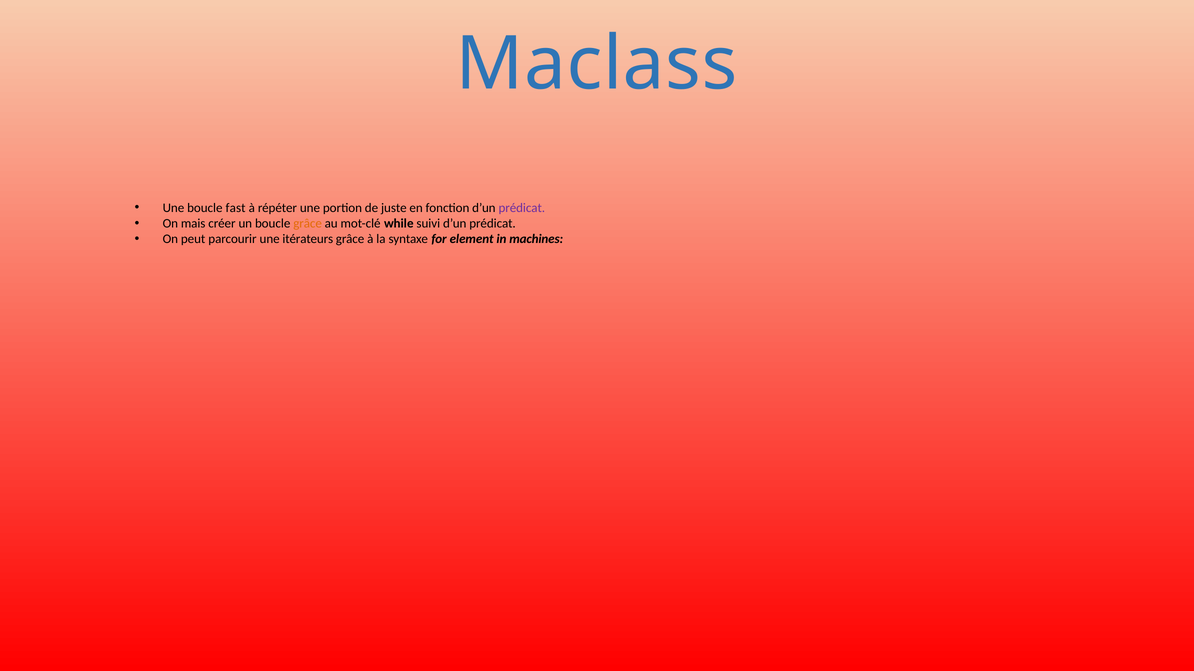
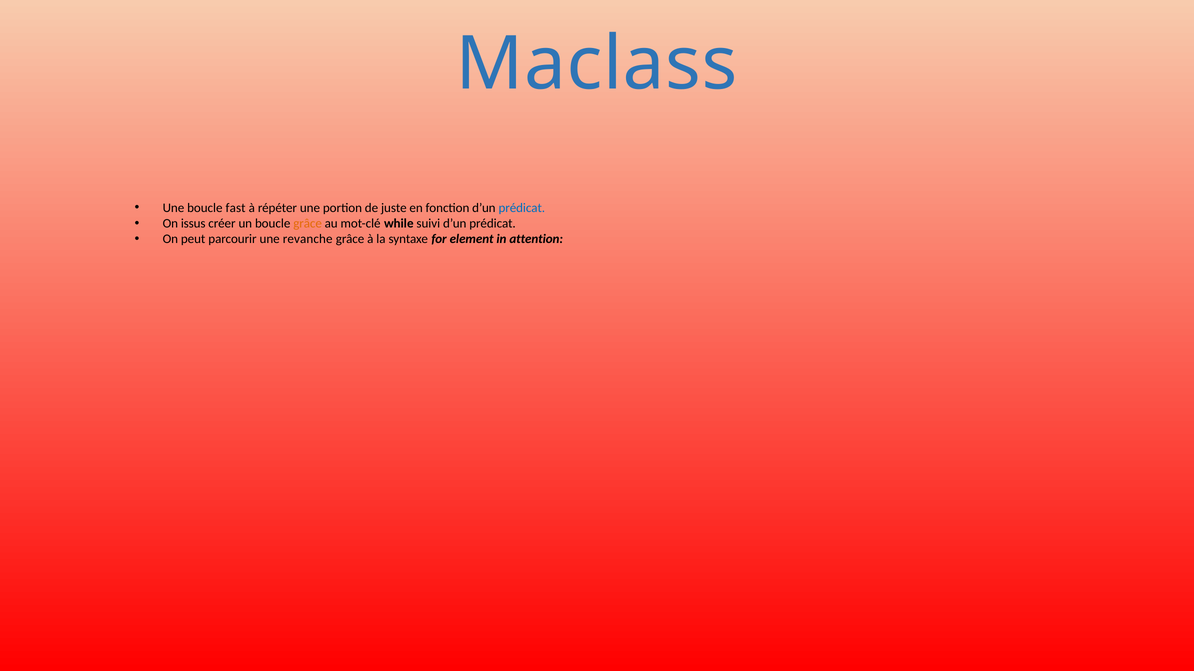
prédicat colour: purple -> blue (522, 208)
mais: mais -> issus (193, 224)
itérateurs: itérateurs -> revanche (308, 239)
machines: machines -> attention (536, 239)
